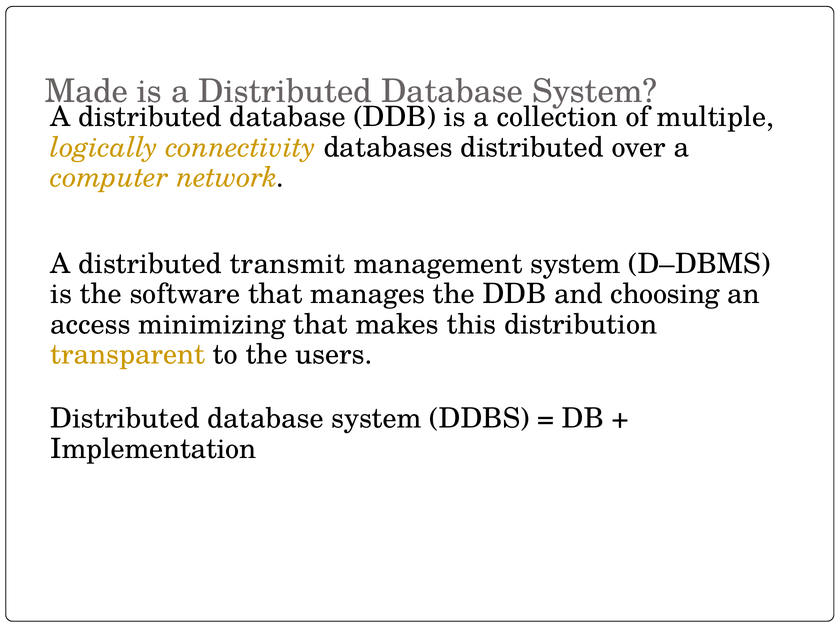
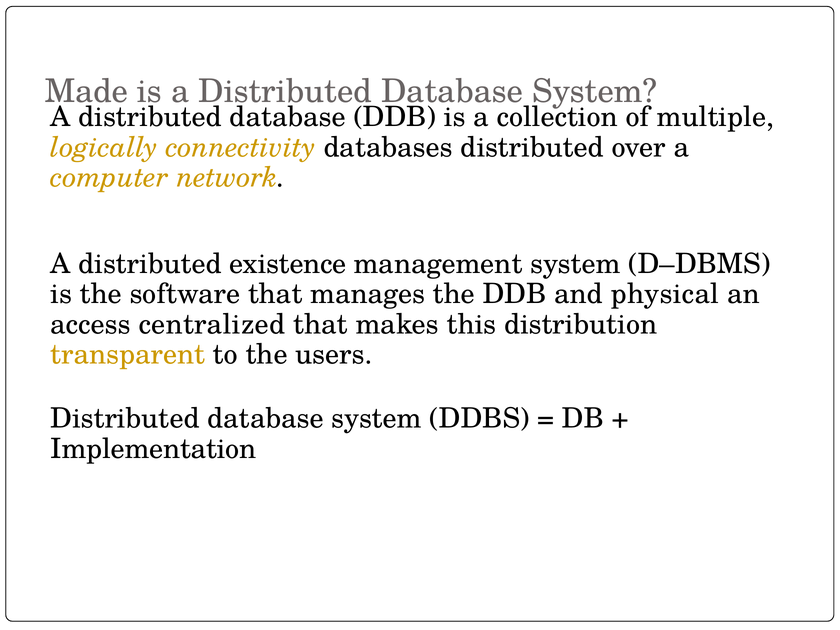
transmit: transmit -> existence (288, 264)
choosing: choosing -> physical (665, 294)
minimizing: minimizing -> centralized (212, 324)
